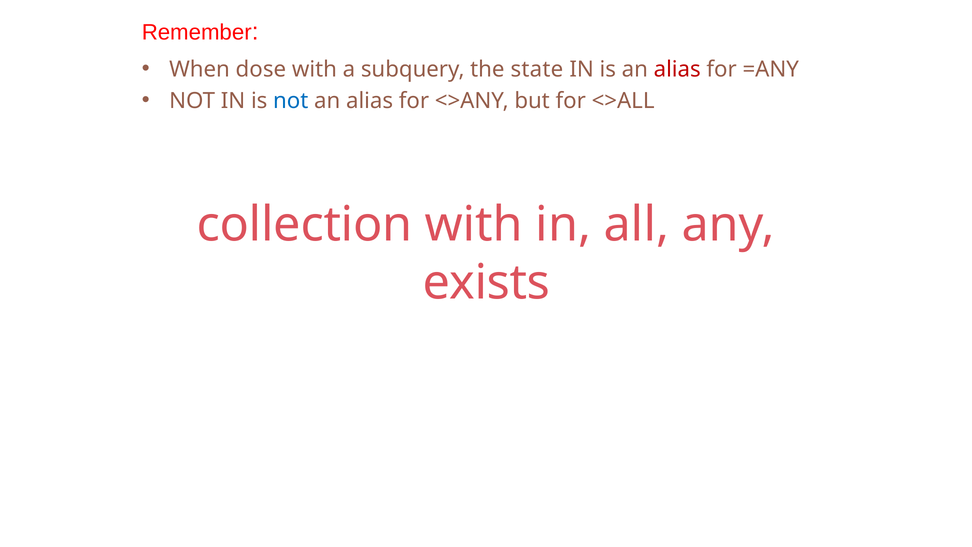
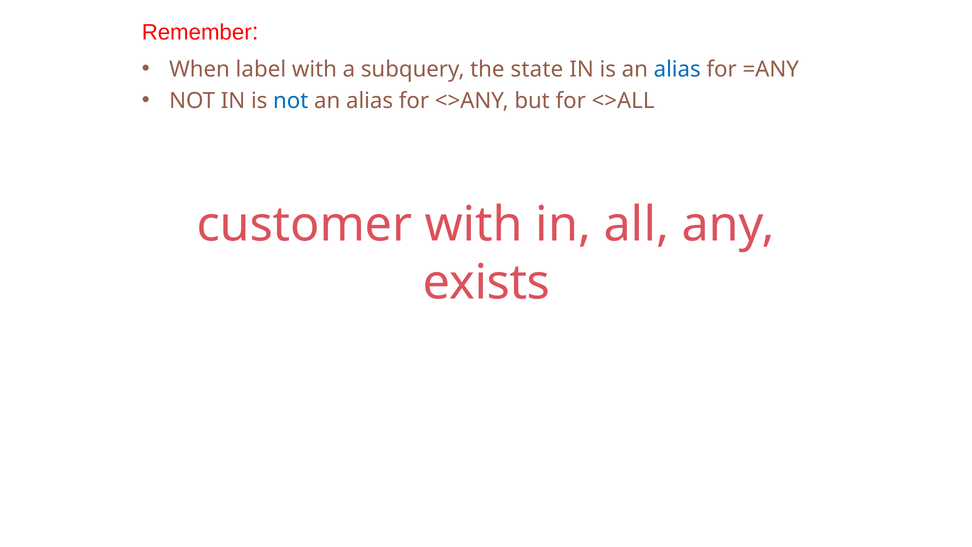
dose: dose -> label (261, 69)
alias colour: red -> blue (677, 69)
collection: collection -> customer (304, 224)
